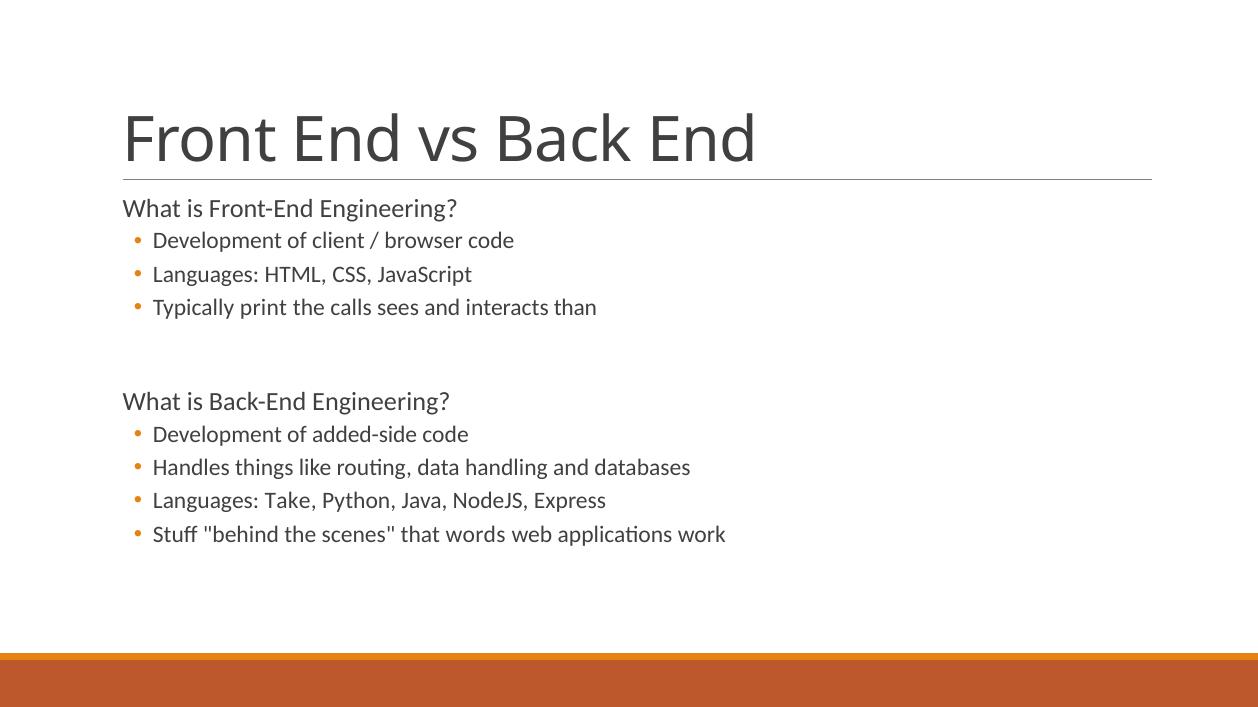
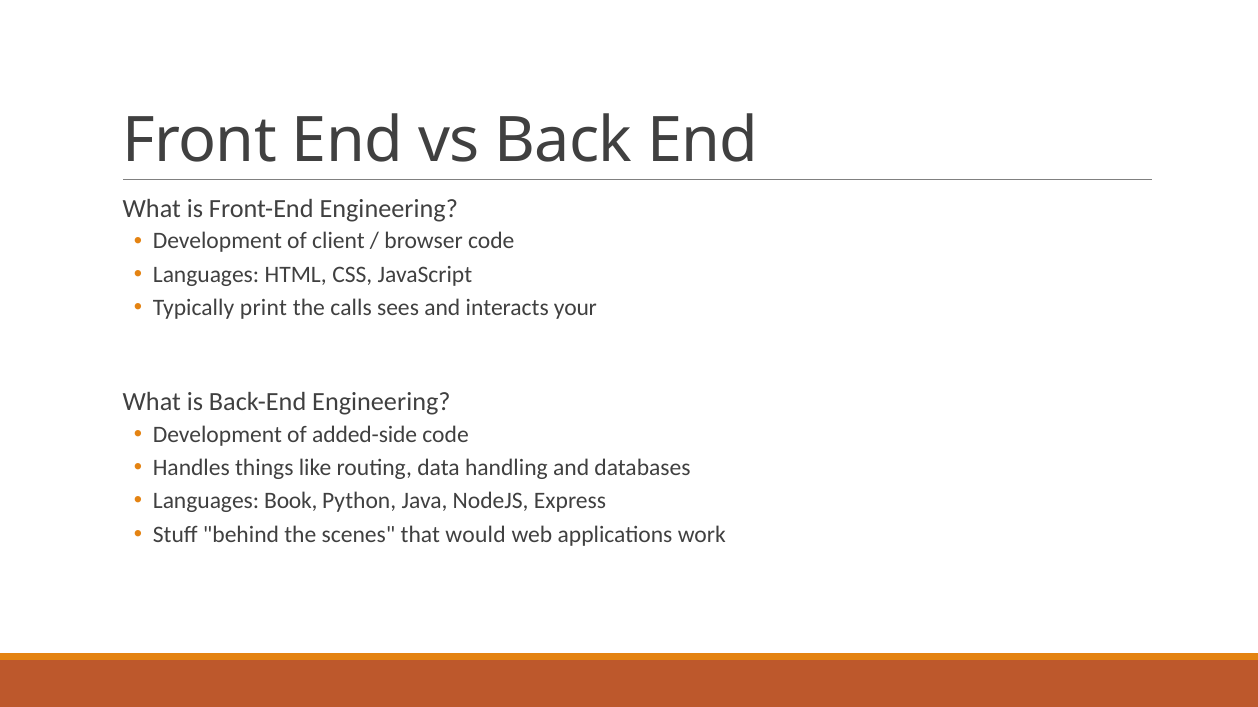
than: than -> your (575, 308)
Take: Take -> Book (291, 501)
words: words -> would (476, 535)
